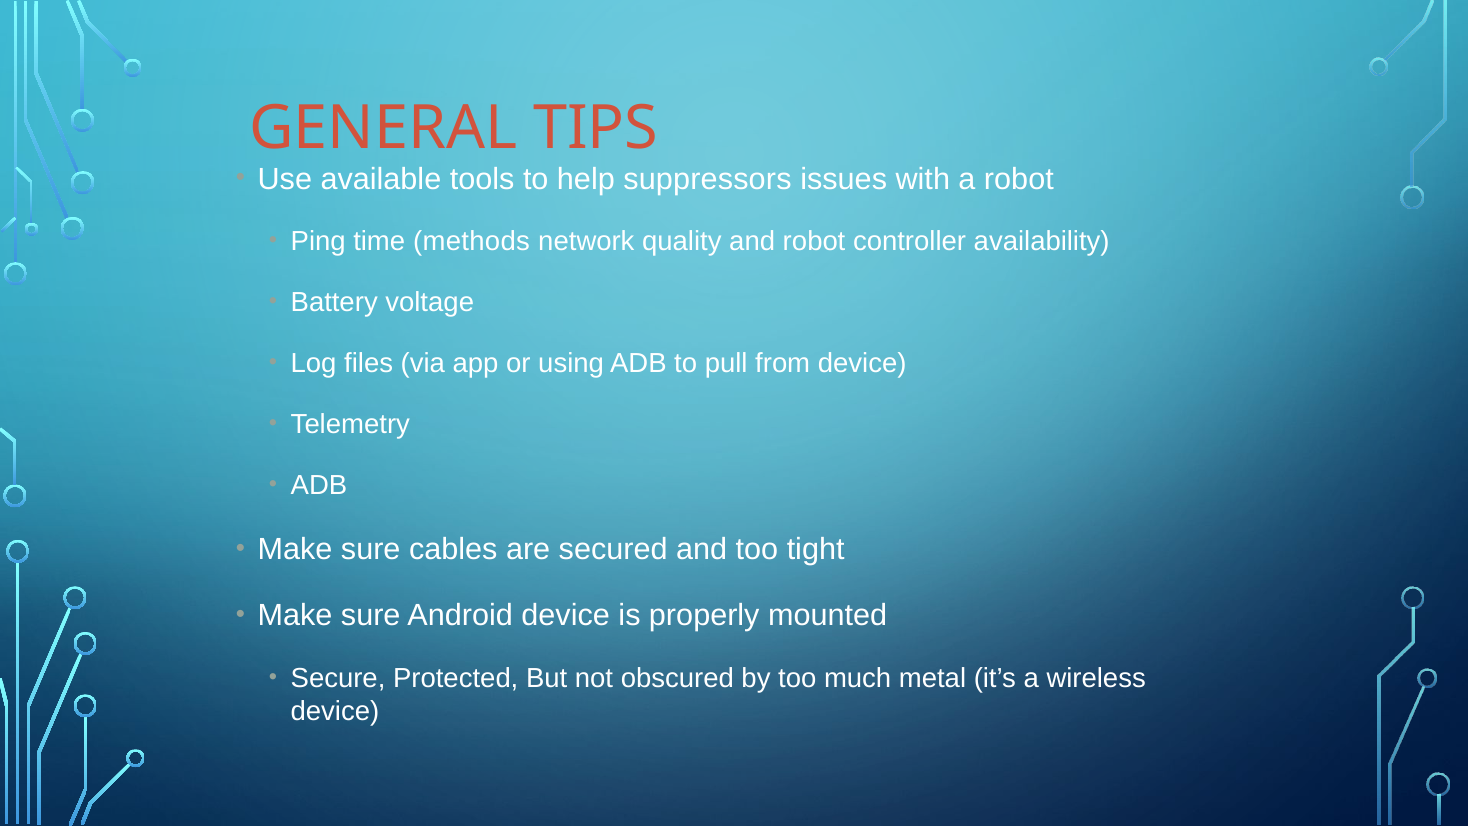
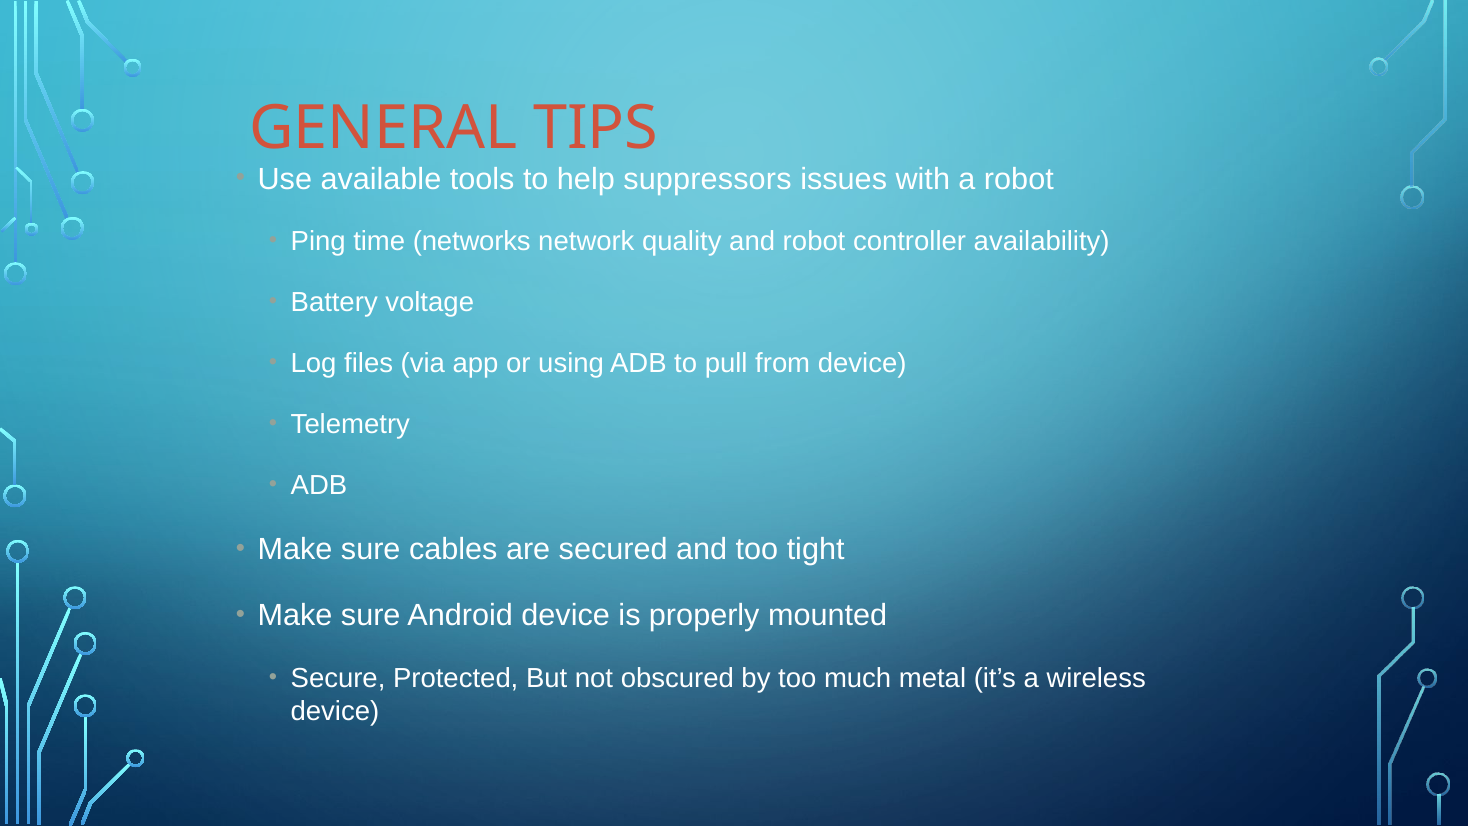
methods: methods -> networks (472, 242)
